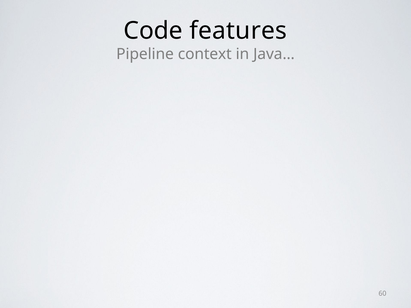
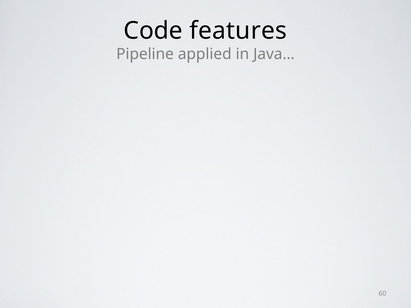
context: context -> applied (205, 54)
